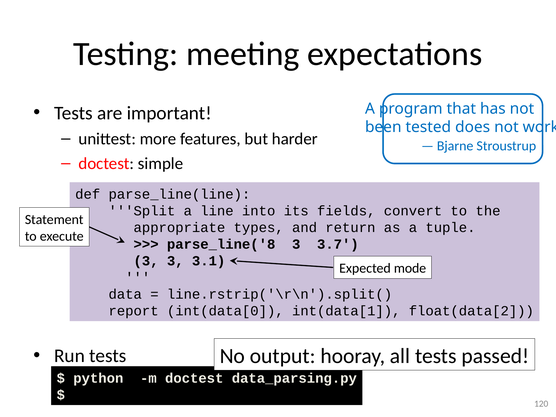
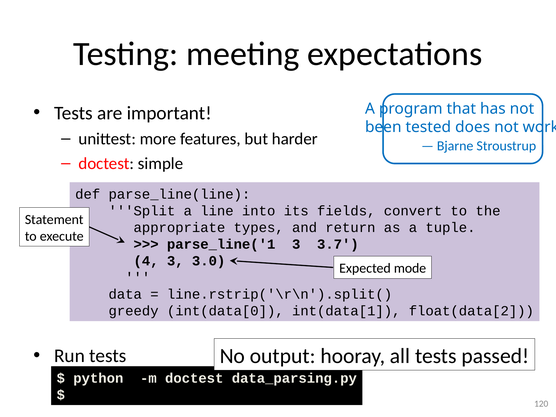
parse_line('8: parse_line('8 -> parse_line('1 (221, 244)
3: 3 -> 4 (146, 261)
3.1: 3.1 -> 3.0 (209, 261)
report: report -> greedy (134, 311)
